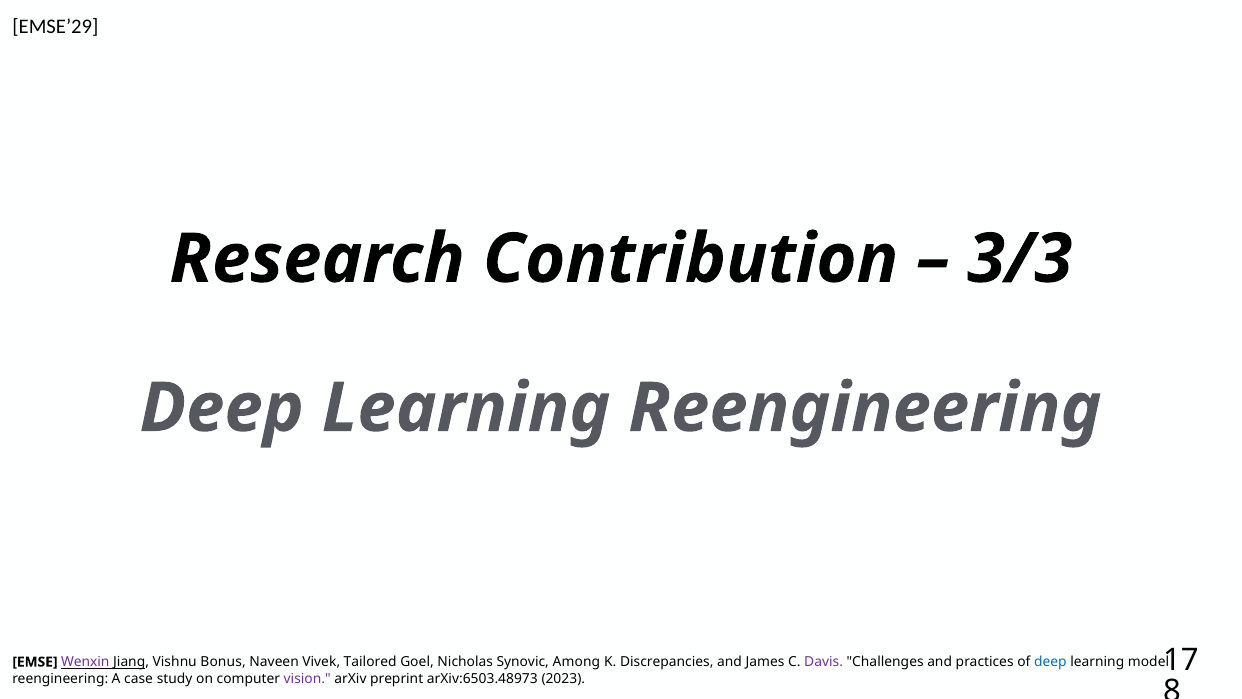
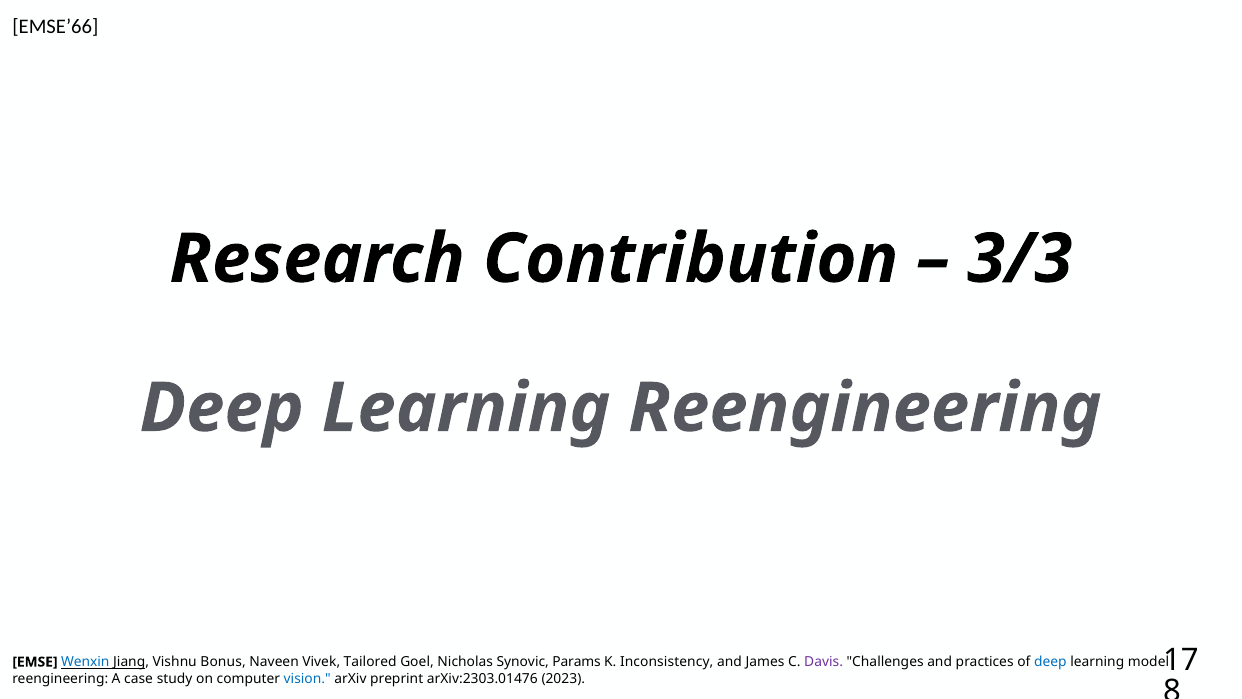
EMSE’29: EMSE’29 -> EMSE’66 (55, 26)
Wenxin colour: purple -> blue (85, 662)
Among: Among -> Params (577, 662)
Discrepancies: Discrepancies -> Inconsistency (667, 662)
vision colour: purple -> blue (307, 678)
arXiv:6503.48973: arXiv:6503.48973 -> arXiv:2303.01476 (482, 678)
